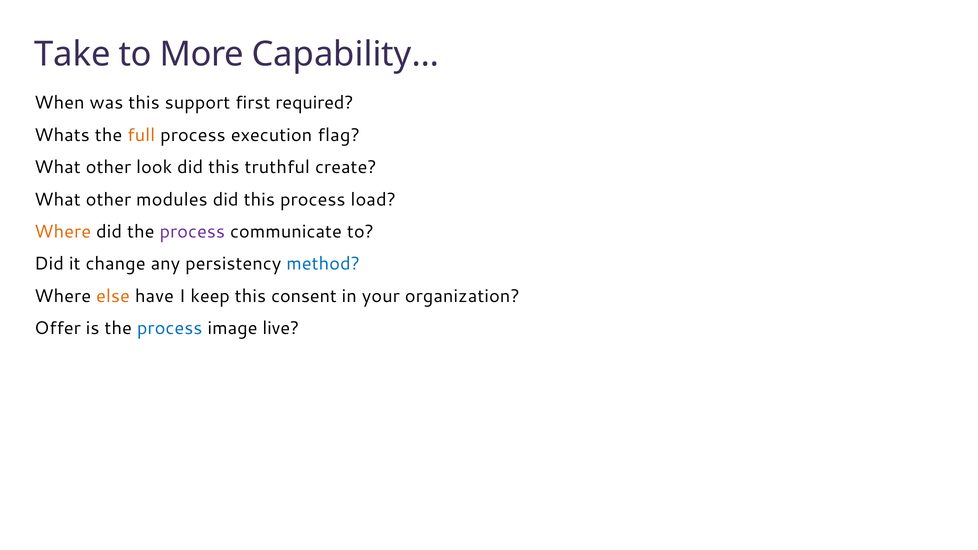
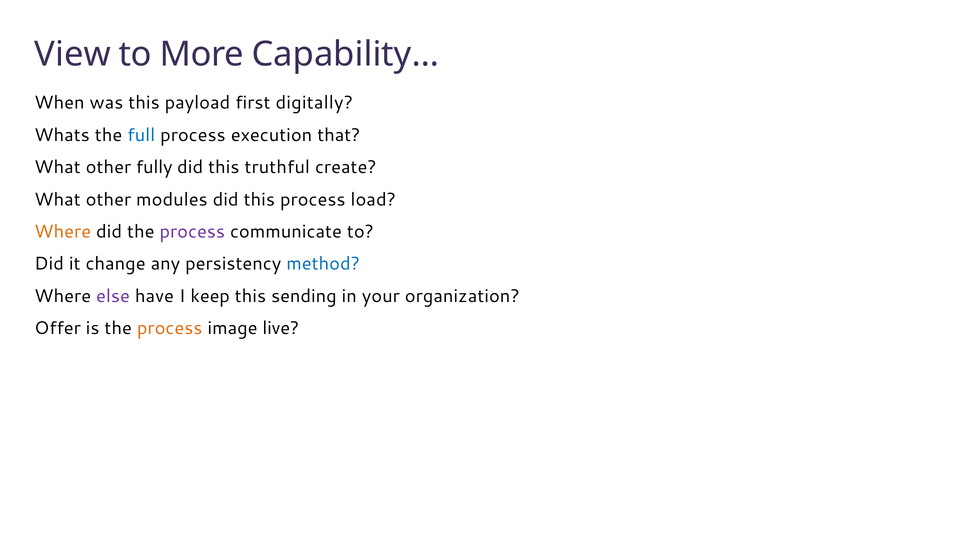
Take: Take -> View (73, 54)
support: support -> payload (197, 103)
required: required -> digitally (314, 103)
full colour: orange -> blue (141, 135)
flag: flag -> that (339, 135)
look: look -> fully (154, 167)
else colour: orange -> purple (113, 296)
consent: consent -> sending (304, 296)
process colour: blue -> orange (170, 328)
